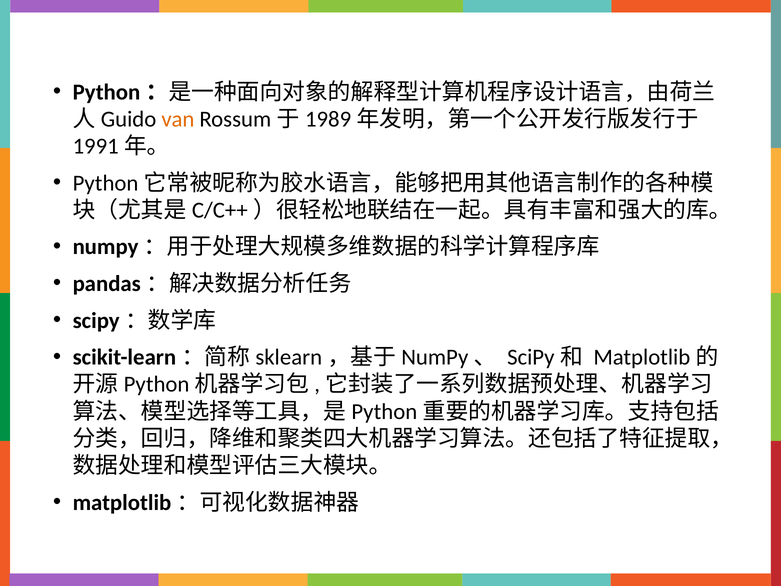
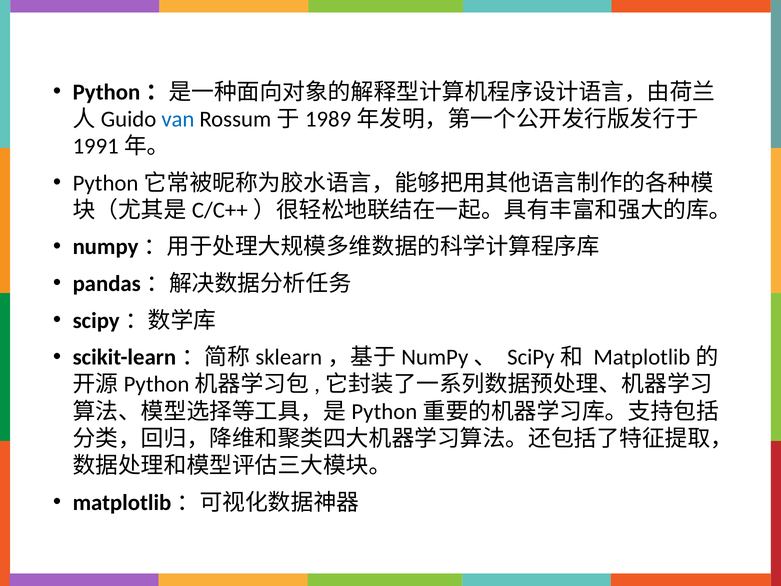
van colour: orange -> blue (178, 119)
